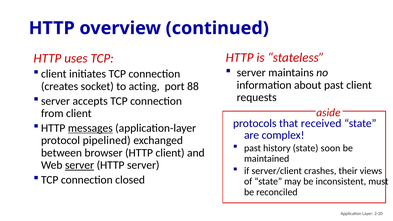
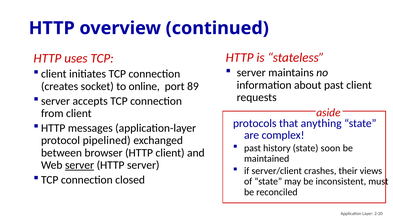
acting: acting -> online (144, 86)
88: 88 -> 89 (193, 86)
received: received -> anything (321, 123)
messages underline: present -> none (90, 128)
